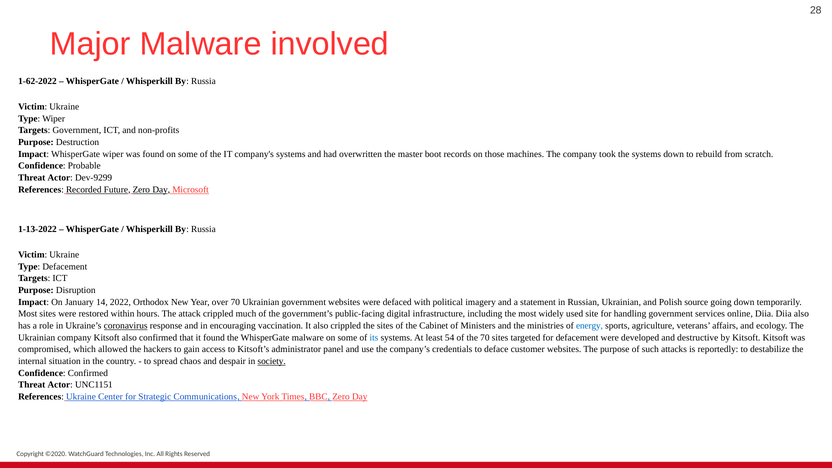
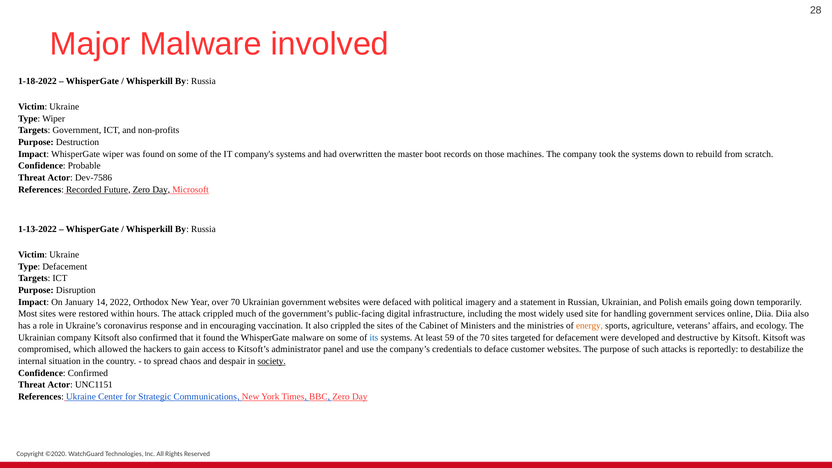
1-62-2022: 1-62-2022 -> 1-18-2022 (37, 81)
Dev-9299: Dev-9299 -> Dev-7586 (94, 178)
source: source -> emails (696, 302)
coronavirus underline: present -> none (126, 326)
energy colour: blue -> orange (589, 326)
54: 54 -> 59 (450, 338)
